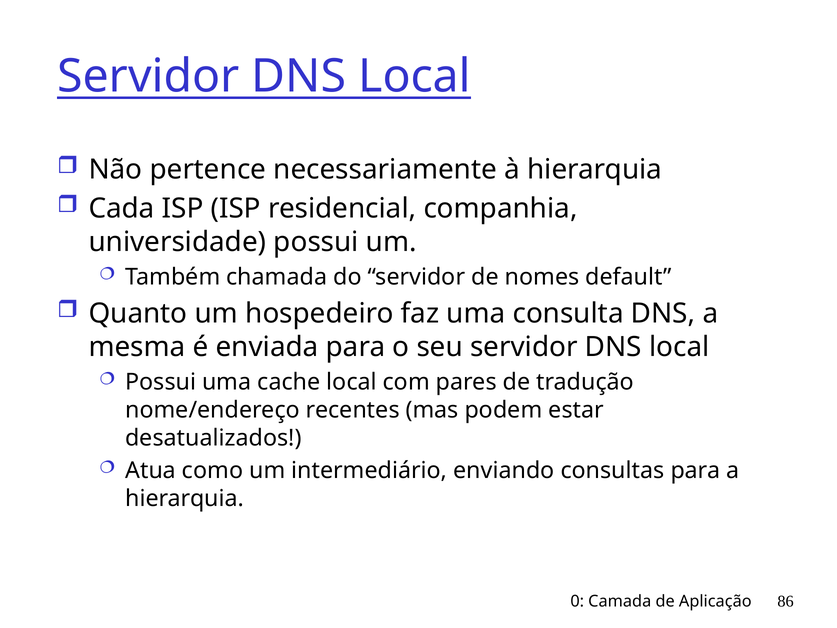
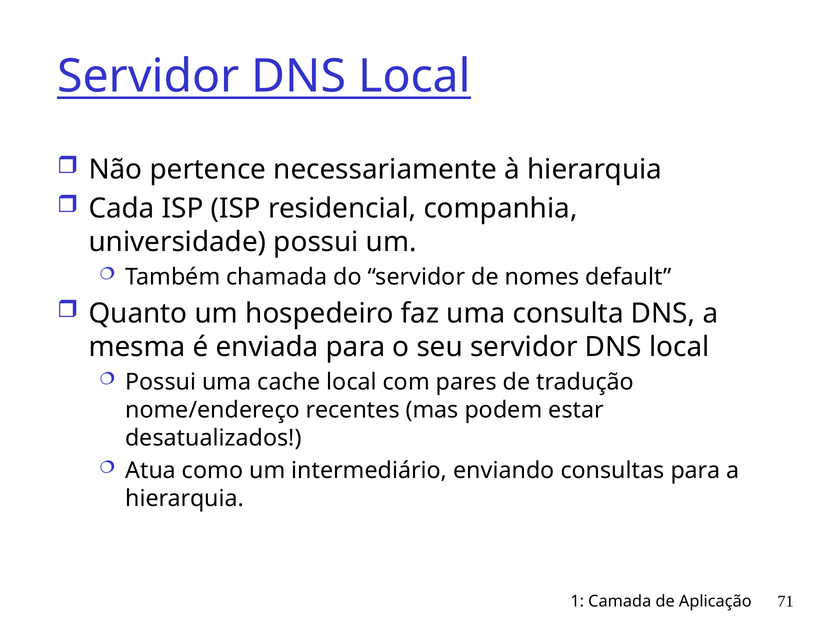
0: 0 -> 1 (577, 601)
86: 86 -> 71 (786, 601)
